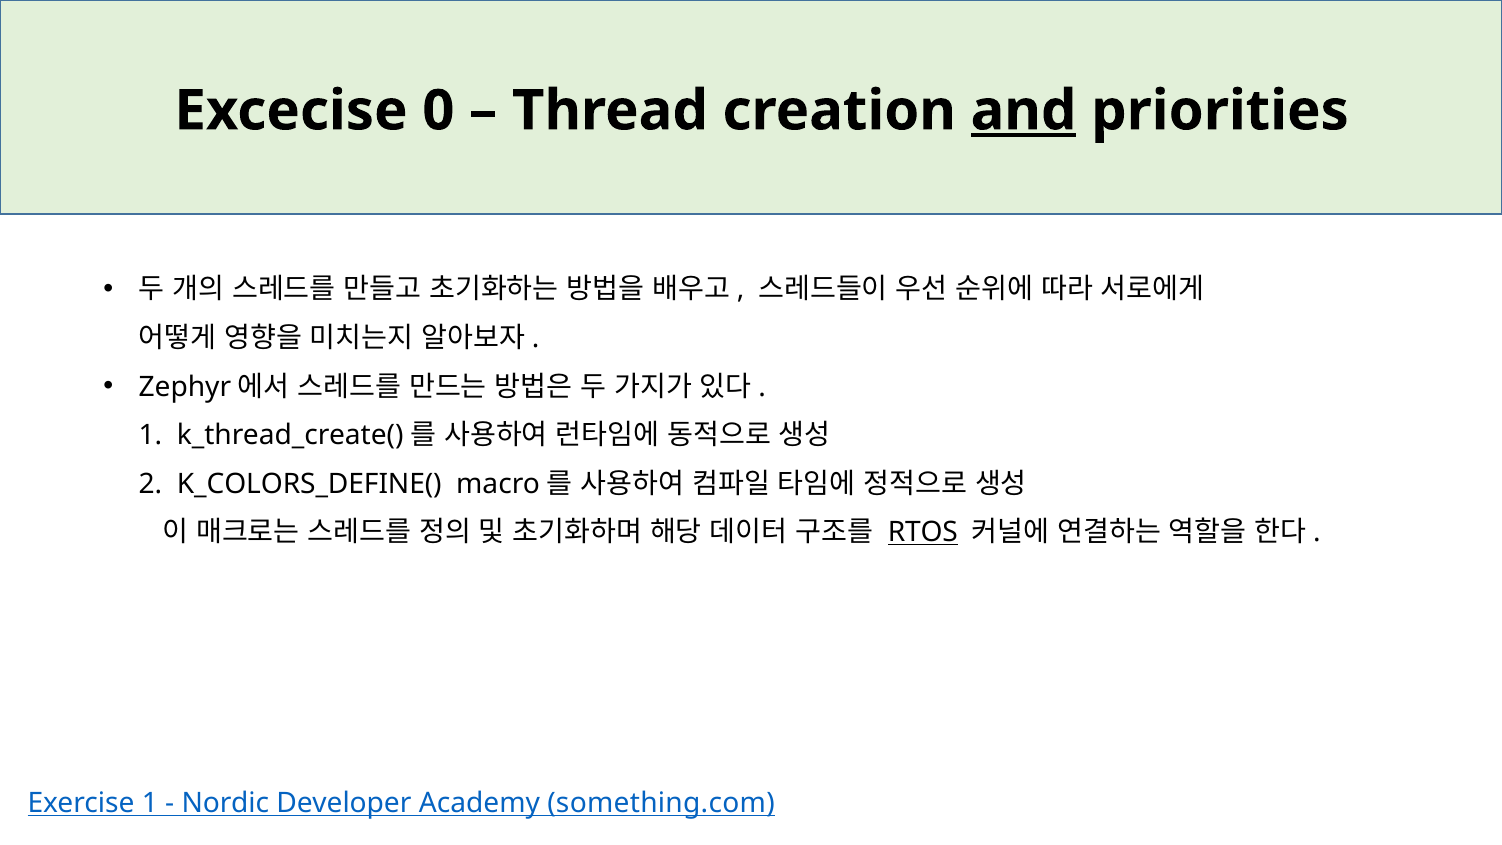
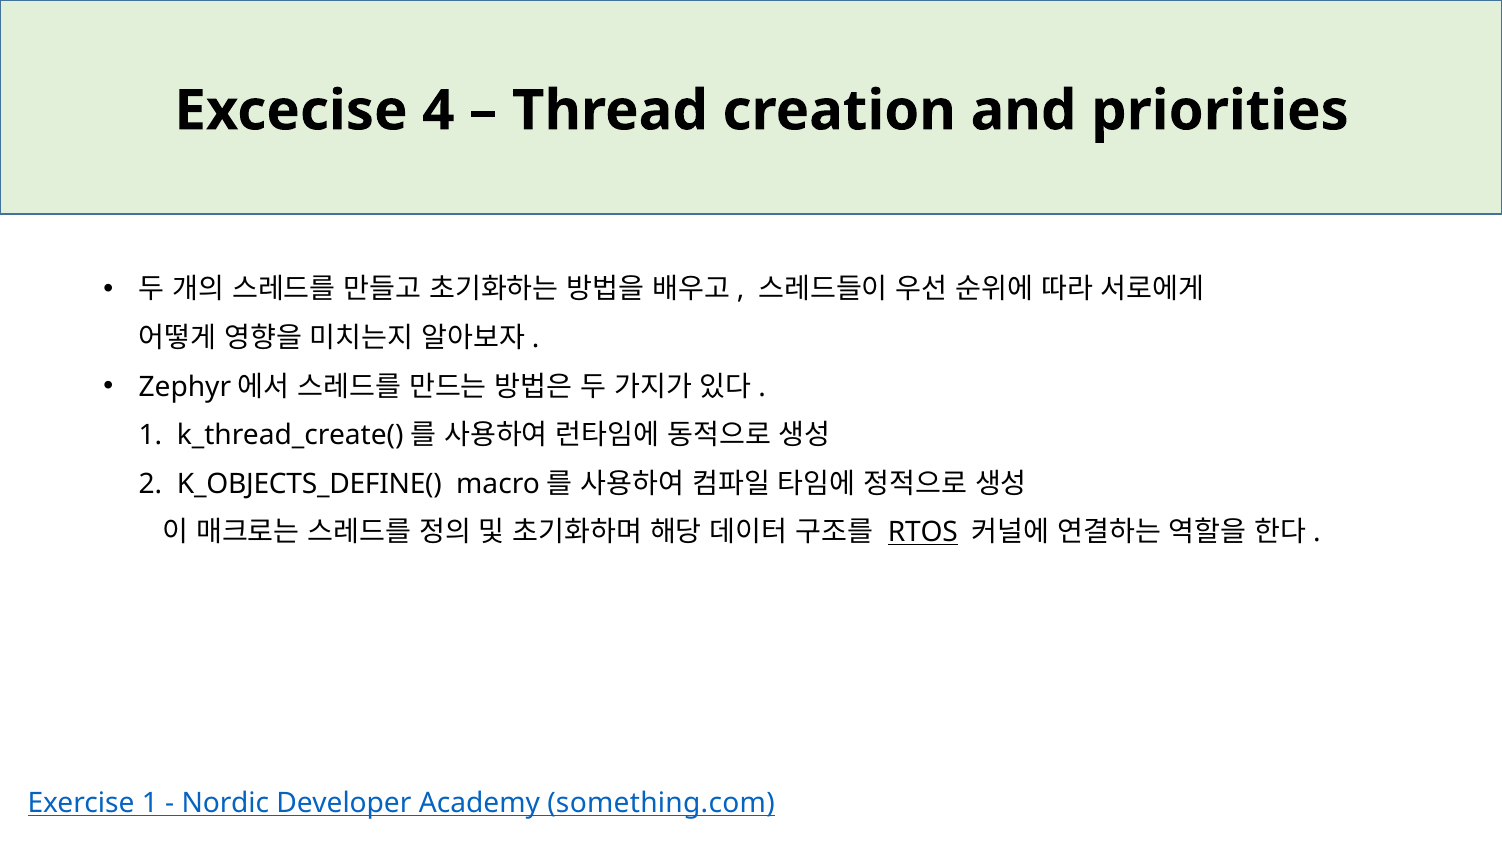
0: 0 -> 4 (438, 111)
and underline: present -> none (1024, 111)
K_COLORS_DEFINE(: K_COLORS_DEFINE( -> K_OBJECTS_DEFINE( (309, 484)
